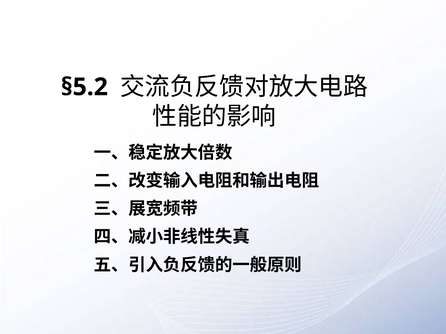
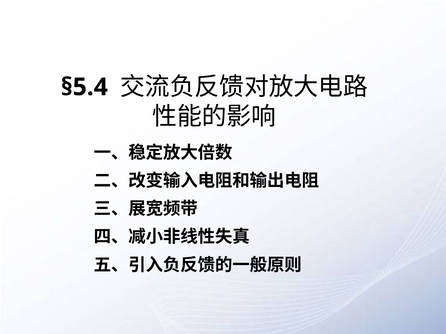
§5.2: §5.2 -> §5.4 (84, 87)
